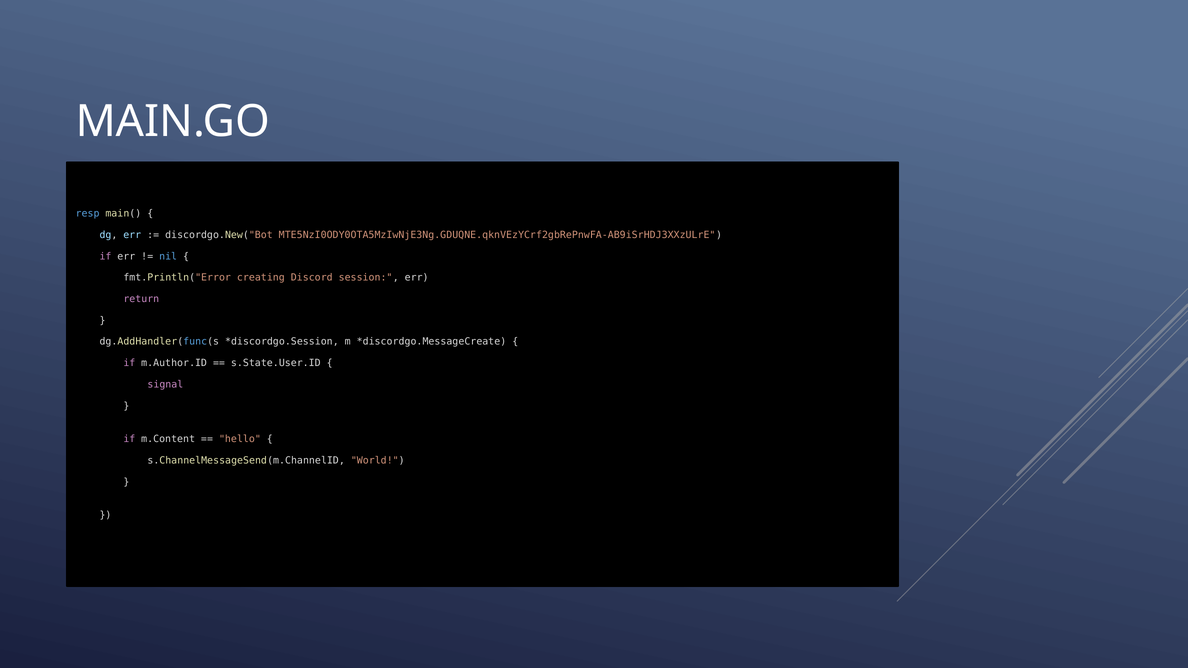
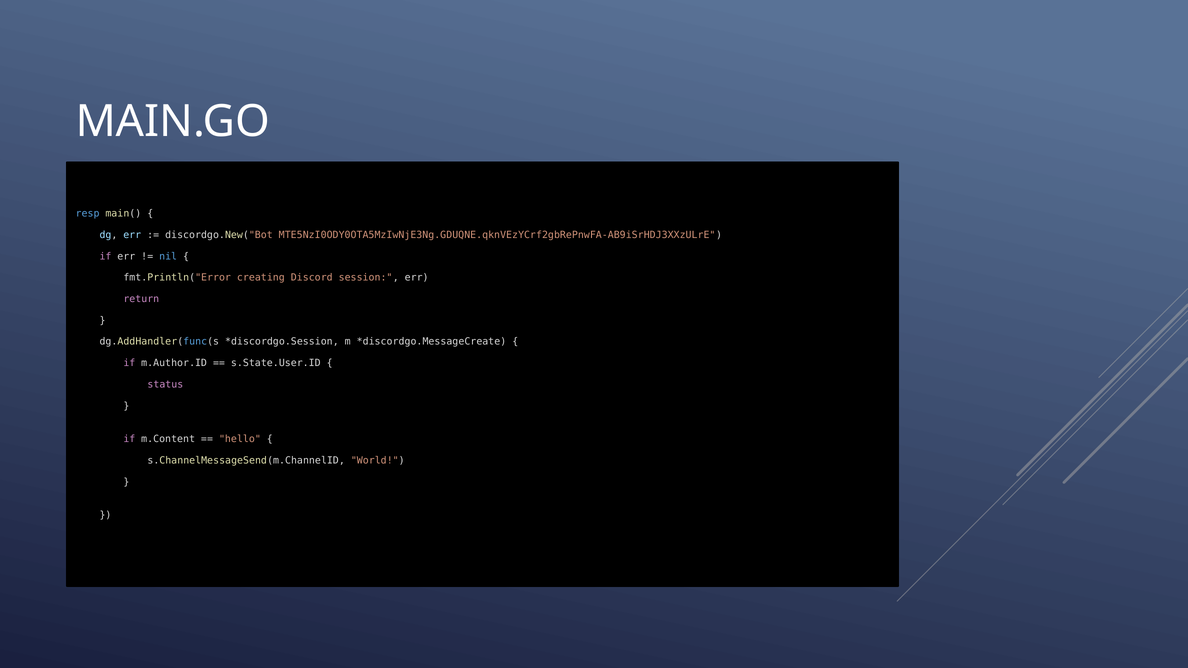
signal: signal -> status (165, 385)
